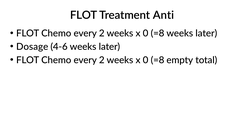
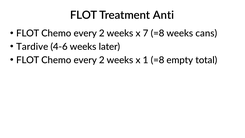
0: 0 -> 7 (146, 33)
=8 weeks later: later -> cans (206, 33)
Dosage: Dosage -> Tardive (32, 47)
0: 0 -> 1 (146, 60)
